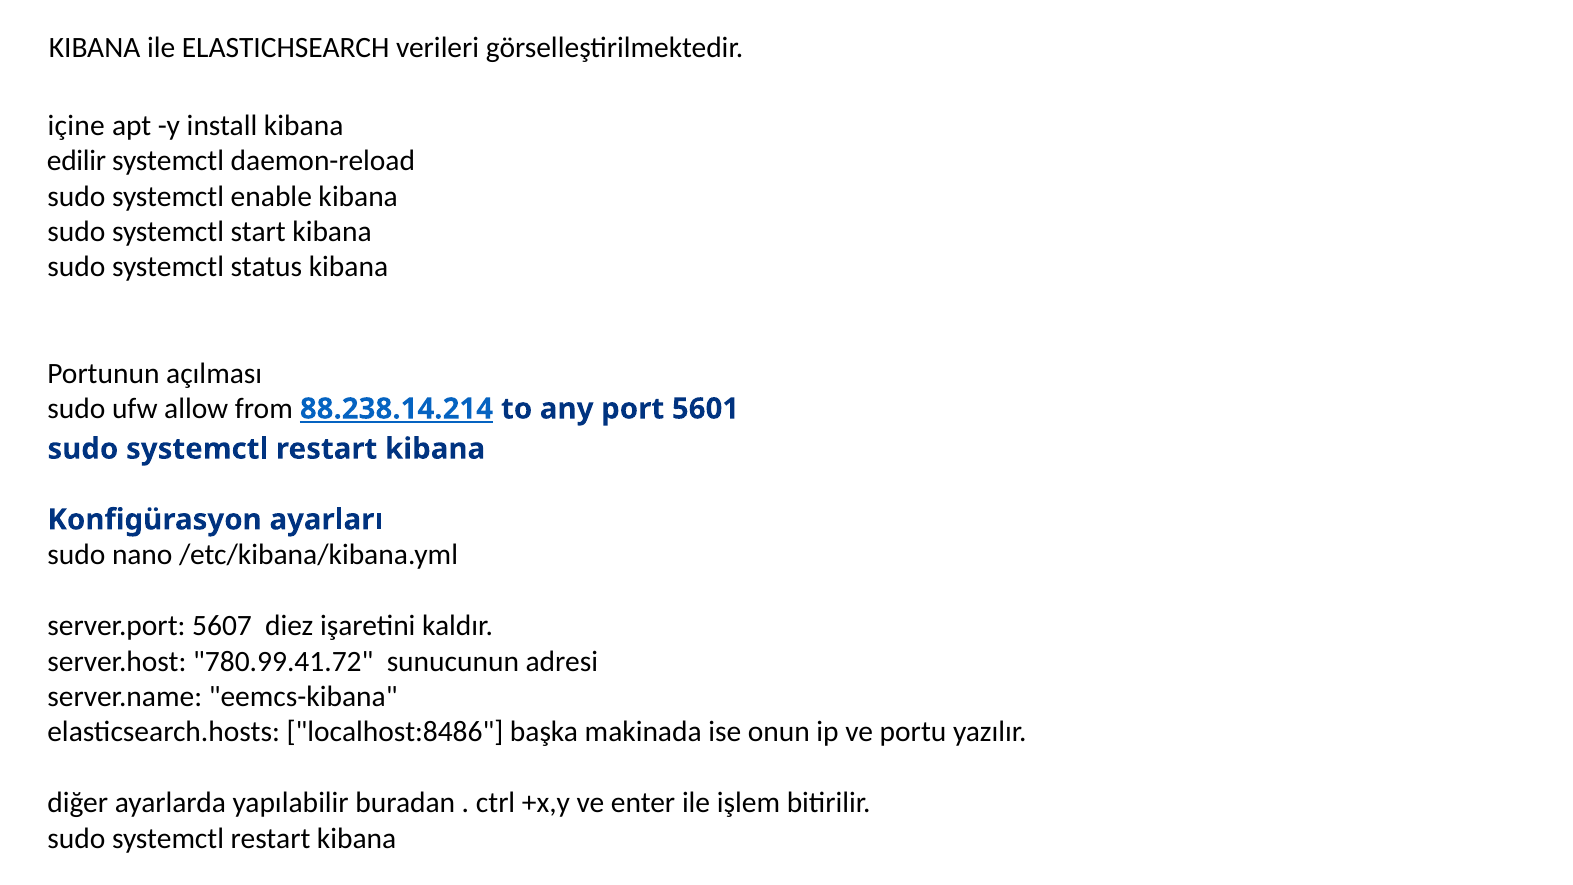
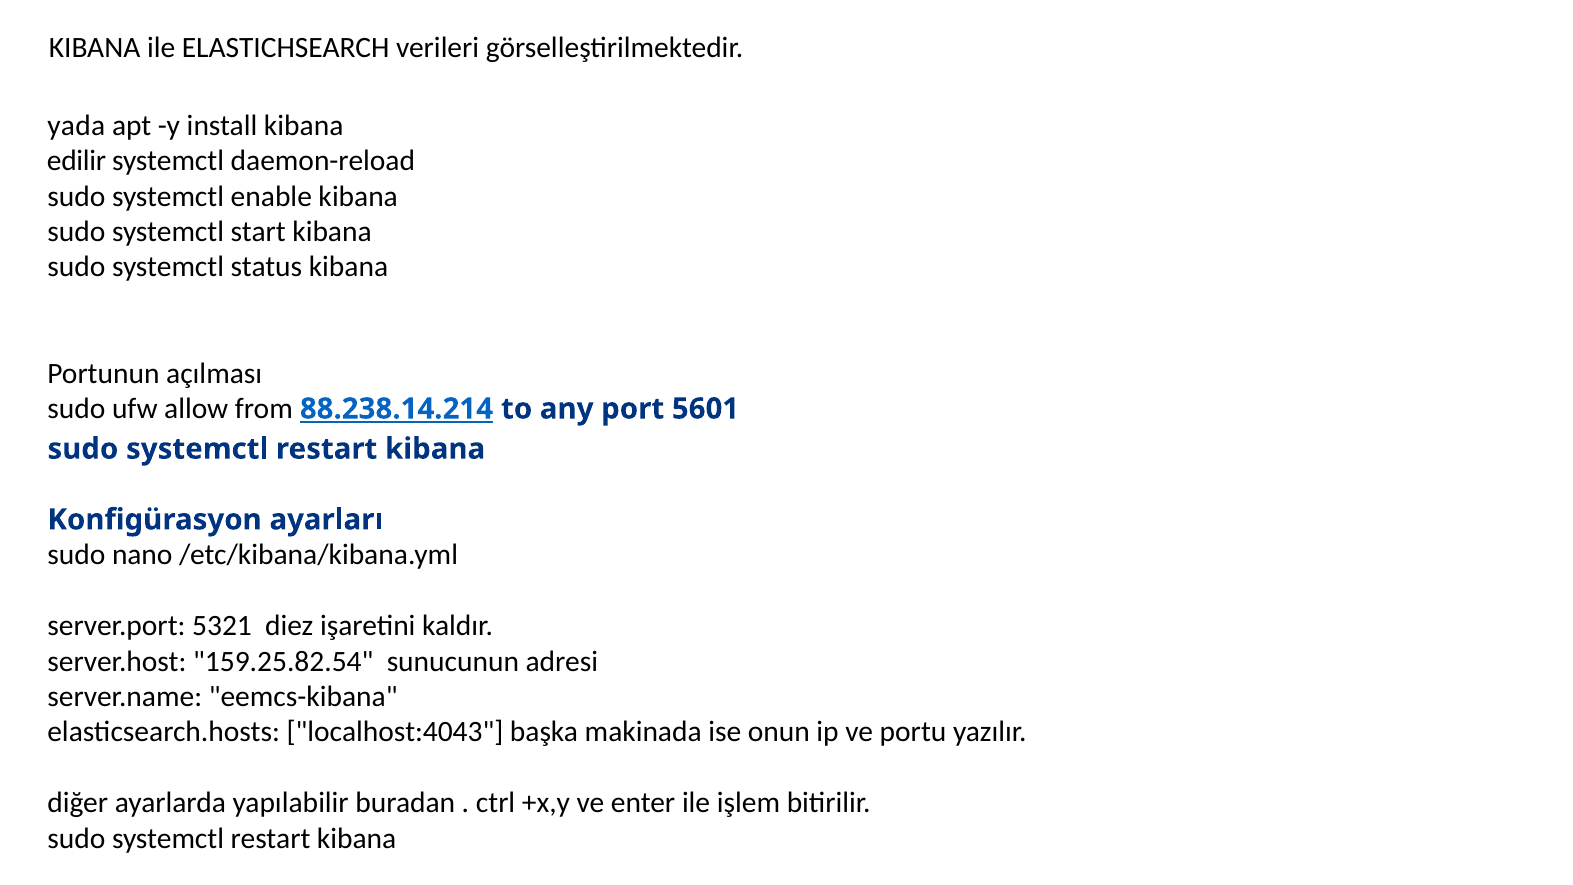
içine: içine -> yada (76, 126)
5607: 5607 -> 5321 (222, 626)
780.99.41.72: 780.99.41.72 -> 159.25.82.54 (283, 661)
localhost:8486: localhost:8486 -> localhost:4043 (395, 732)
